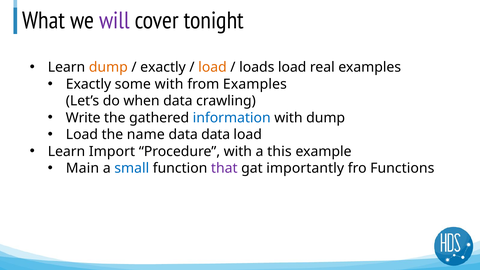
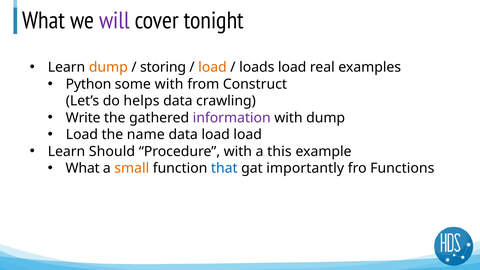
exactly: exactly -> storing (163, 67)
Exactly: Exactly -> Python (89, 84)
from Examples: Examples -> Construct (255, 84)
when: when -> helps (141, 101)
information colour: blue -> purple (232, 118)
data data: data -> load (216, 135)
Import: Import -> Should (112, 151)
Main: Main -> What (83, 168)
small colour: blue -> orange (132, 168)
that colour: purple -> blue (224, 168)
